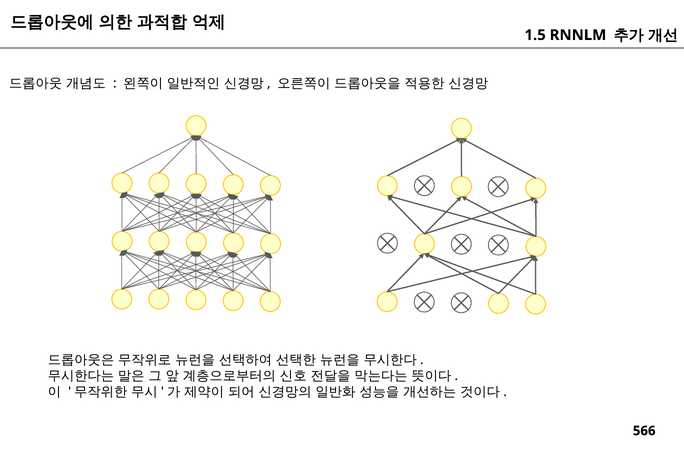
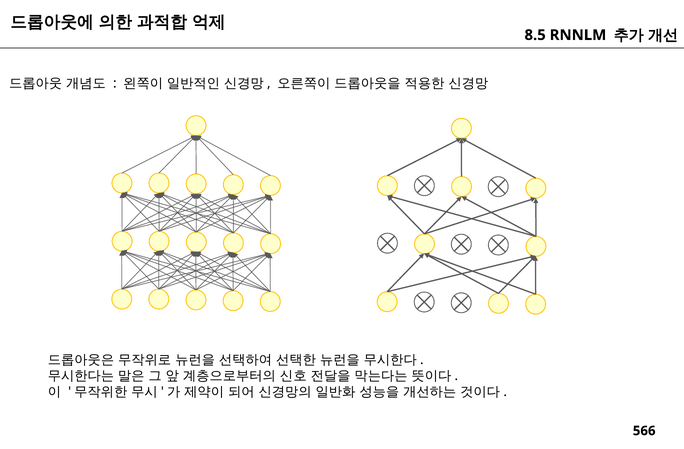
1.5: 1.5 -> 8.5 (535, 35)
